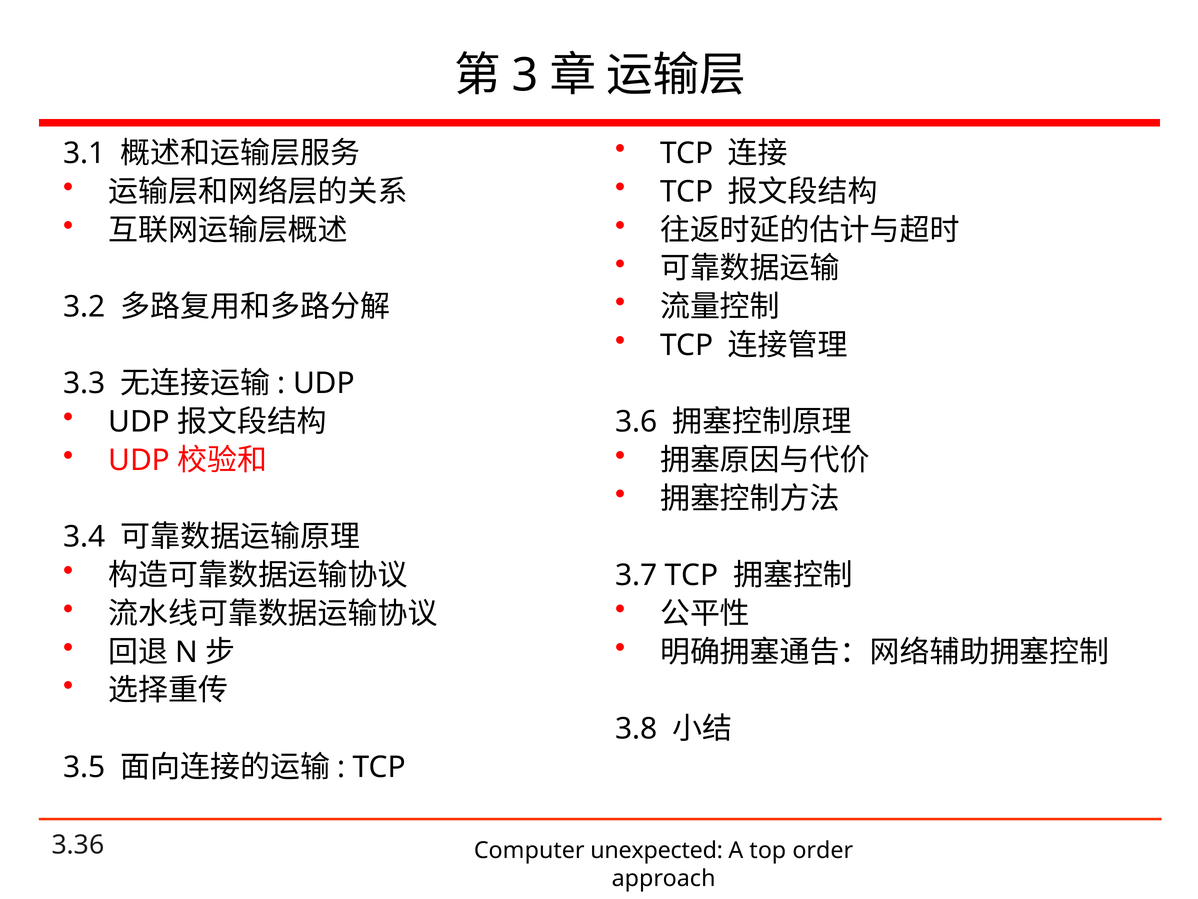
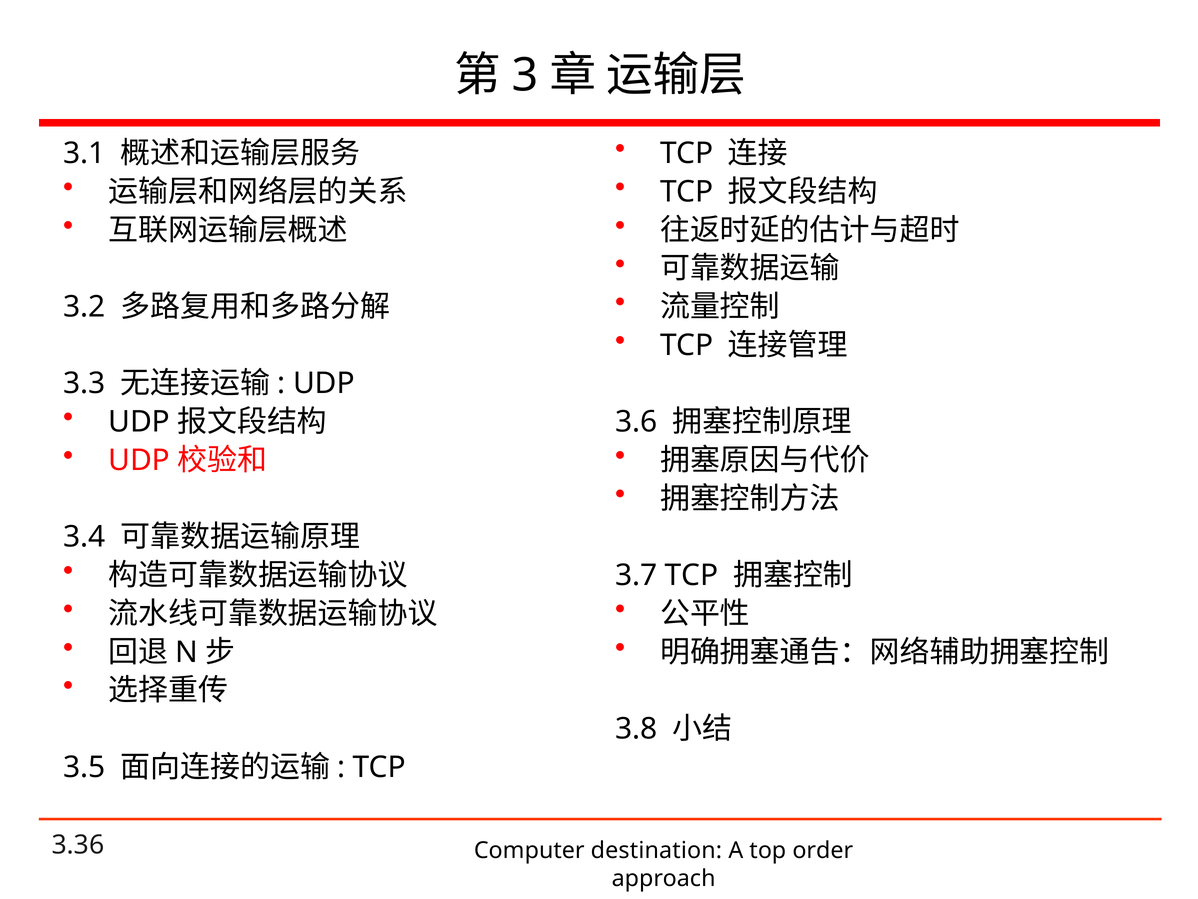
unexpected: unexpected -> destination (656, 850)
